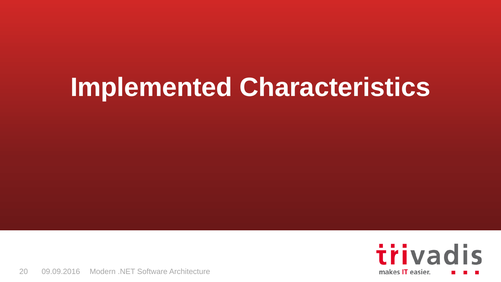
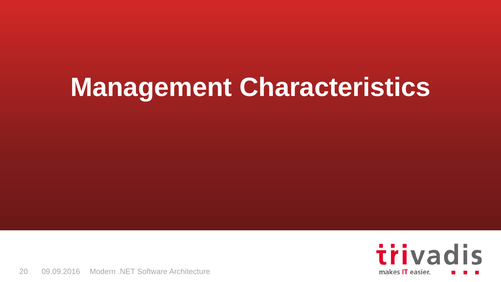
Implemented: Implemented -> Management (151, 87)
